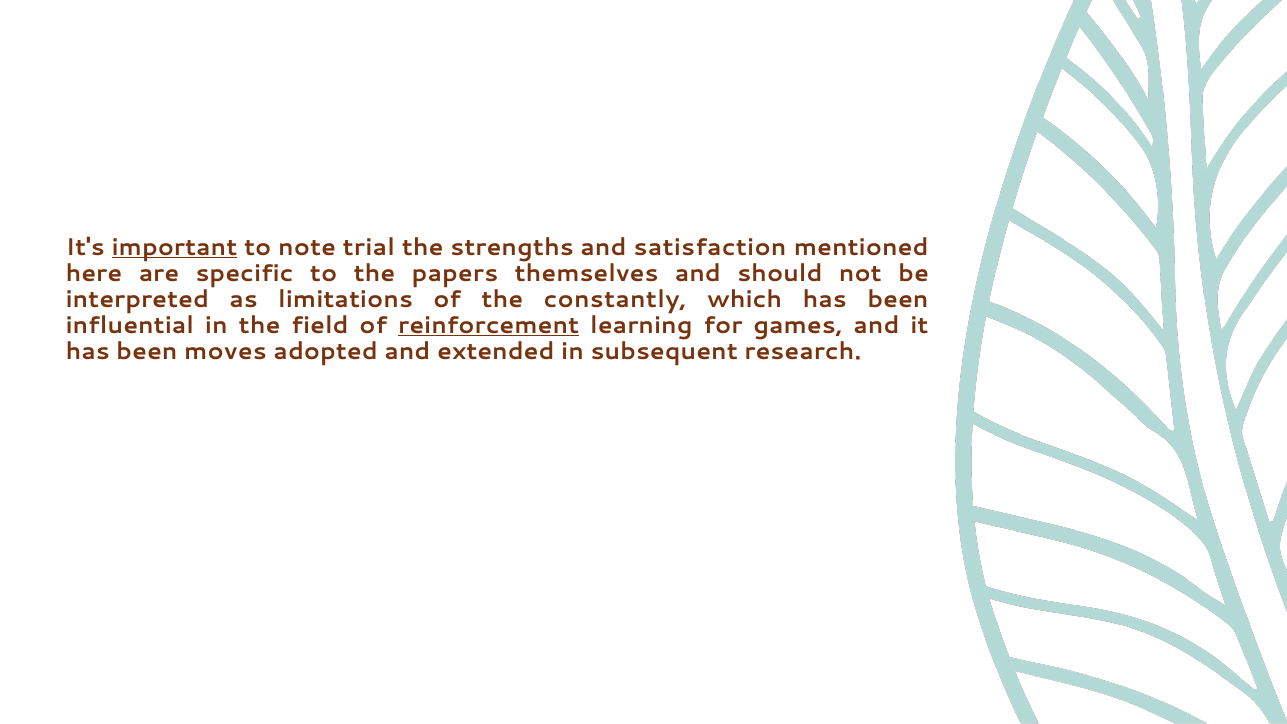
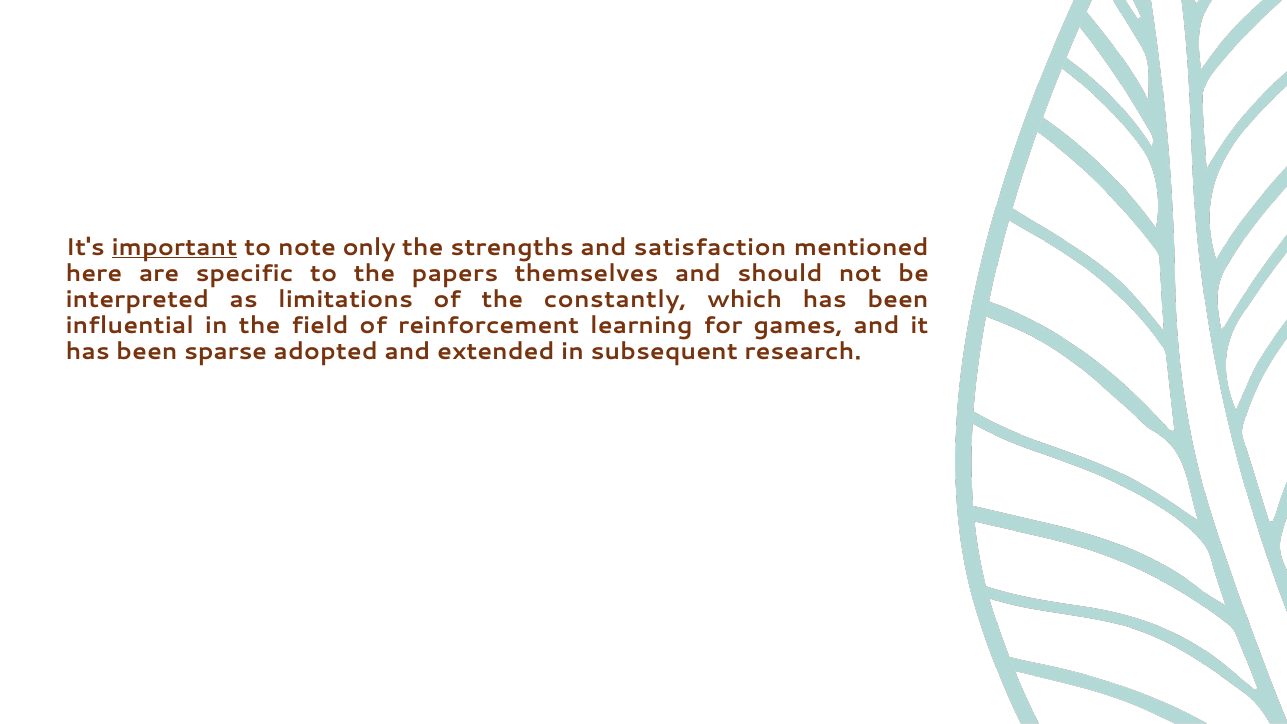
trial: trial -> only (369, 247)
reinforcement underline: present -> none (489, 325)
moves: moves -> sparse (226, 351)
